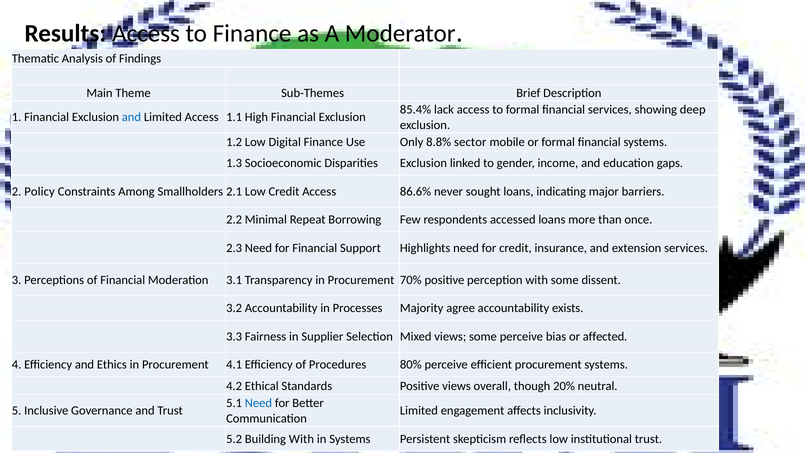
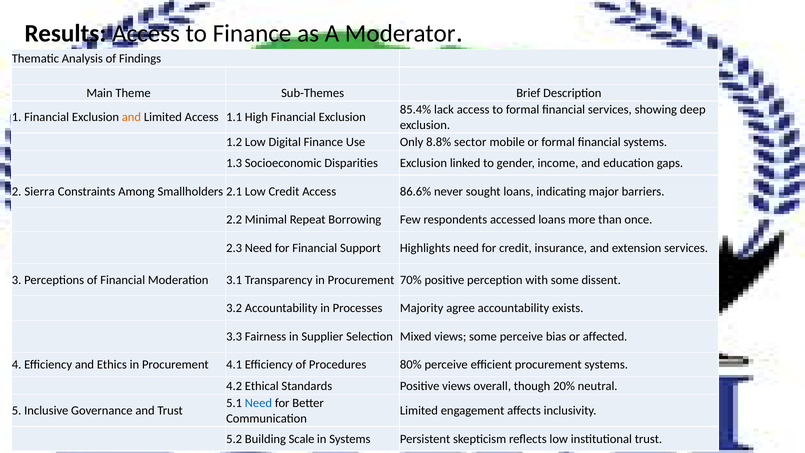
and colour: blue -> orange (131, 117)
Policy: Policy -> Sierra (40, 191)
Building With: With -> Scale (302, 439)
